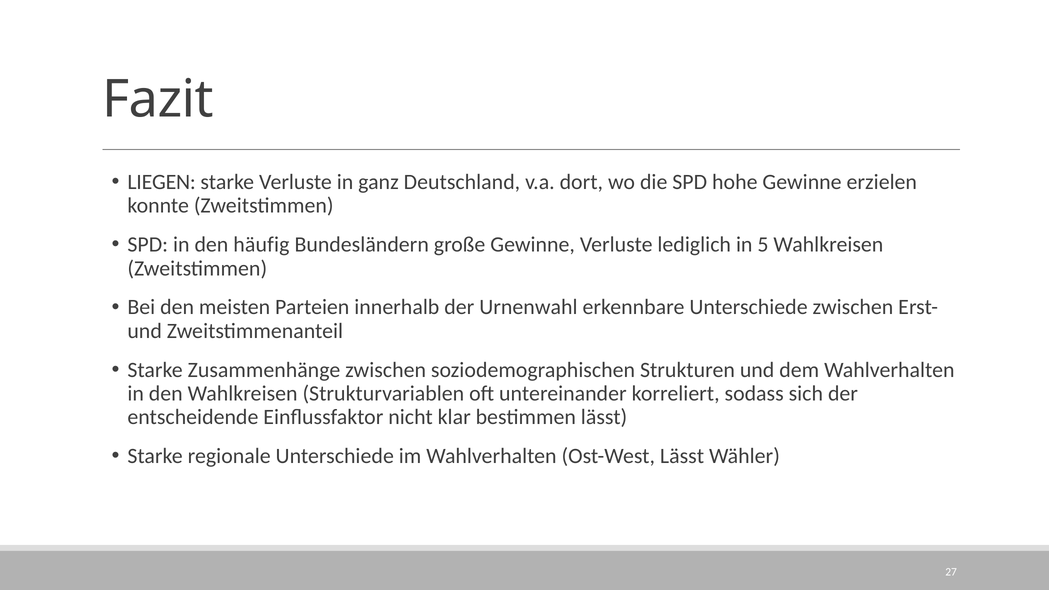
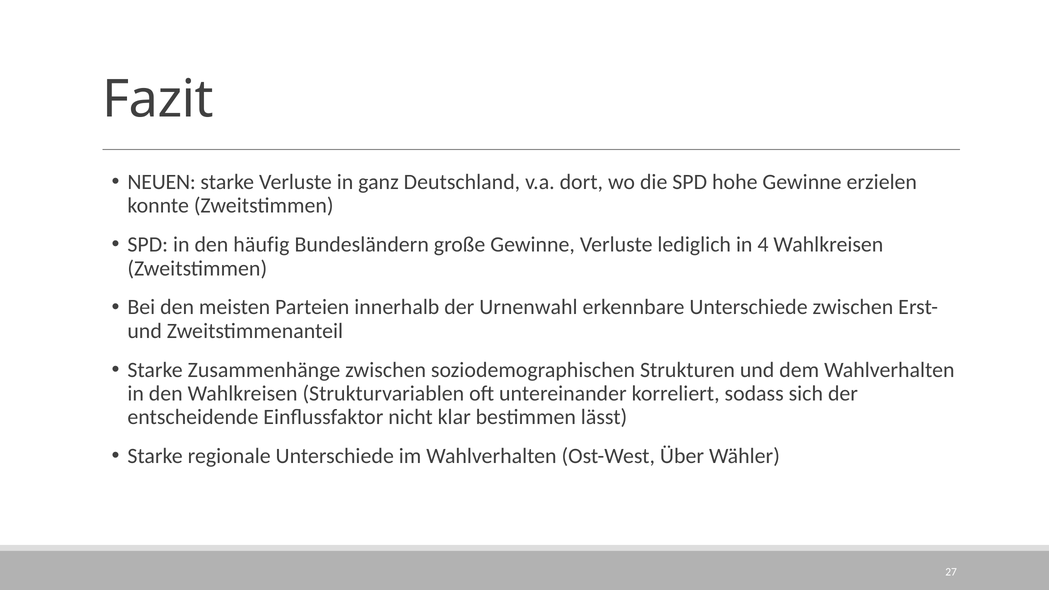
LIEGEN: LIEGEN -> NEUEN (162, 182)
5: 5 -> 4 (763, 245)
Ost-West Lässt: Lässt -> Über (682, 456)
